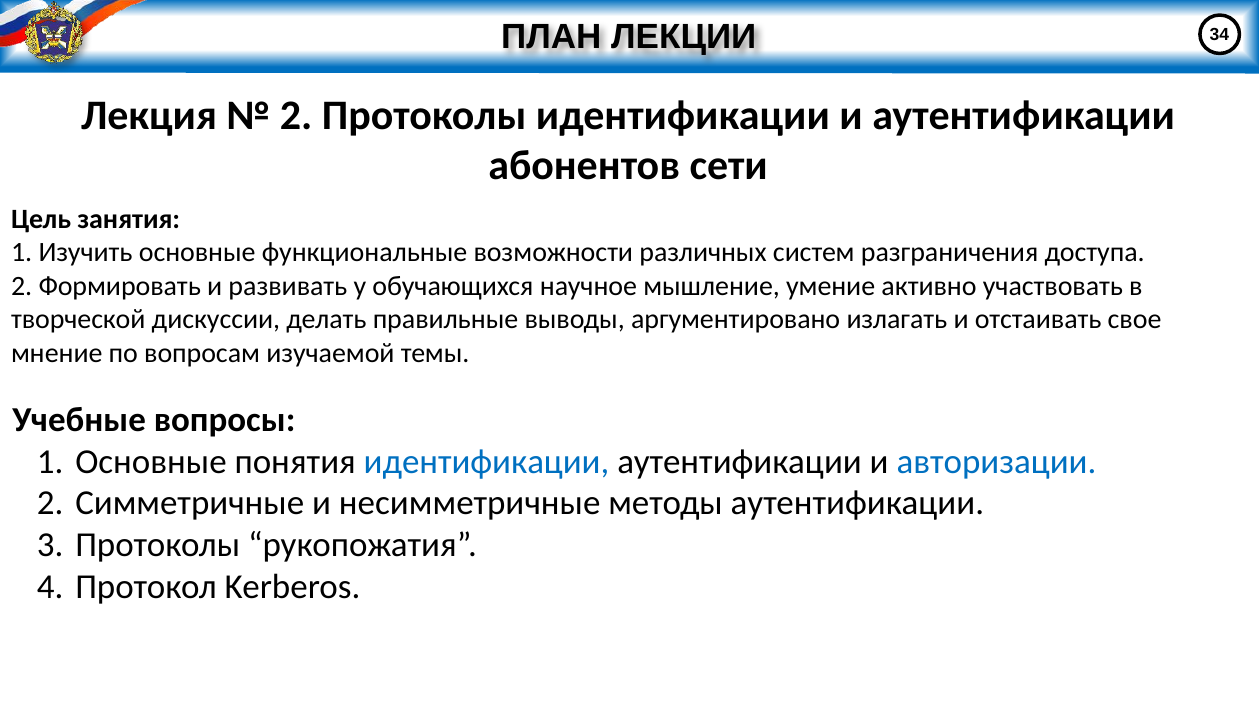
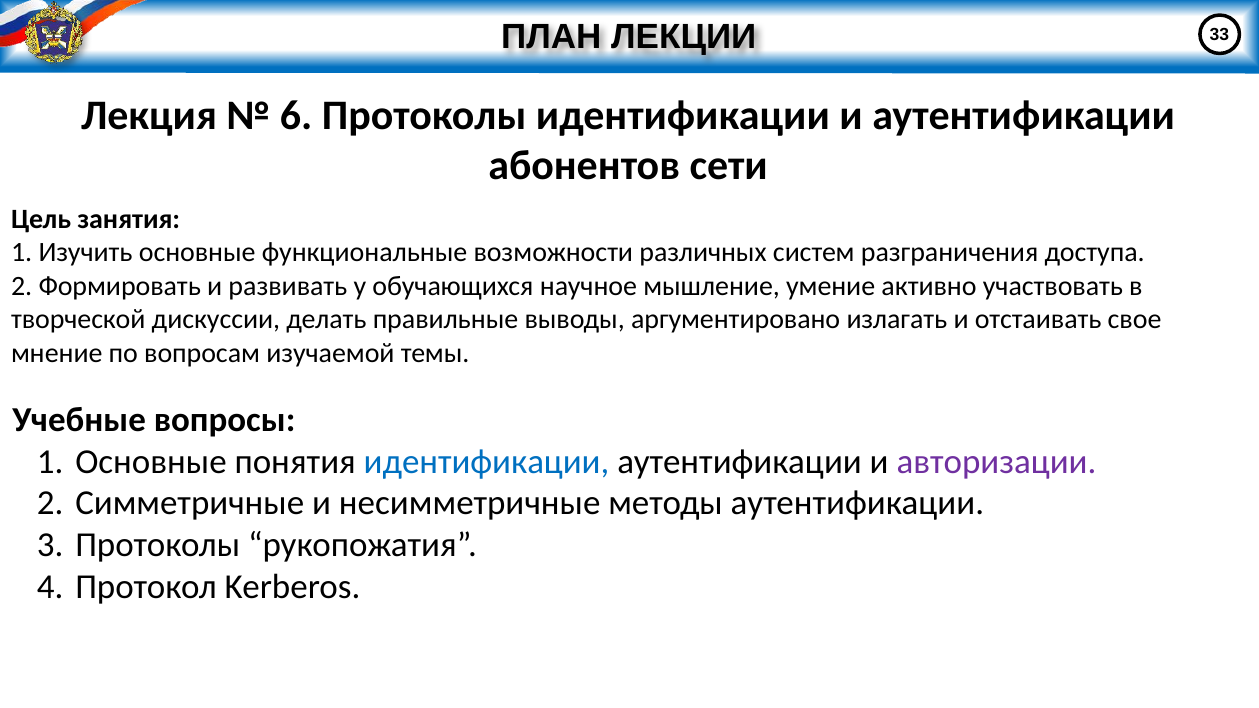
34: 34 -> 33 (1219, 35)
2: 2 -> 6 (296, 115)
авторизации colour: blue -> purple (997, 462)
